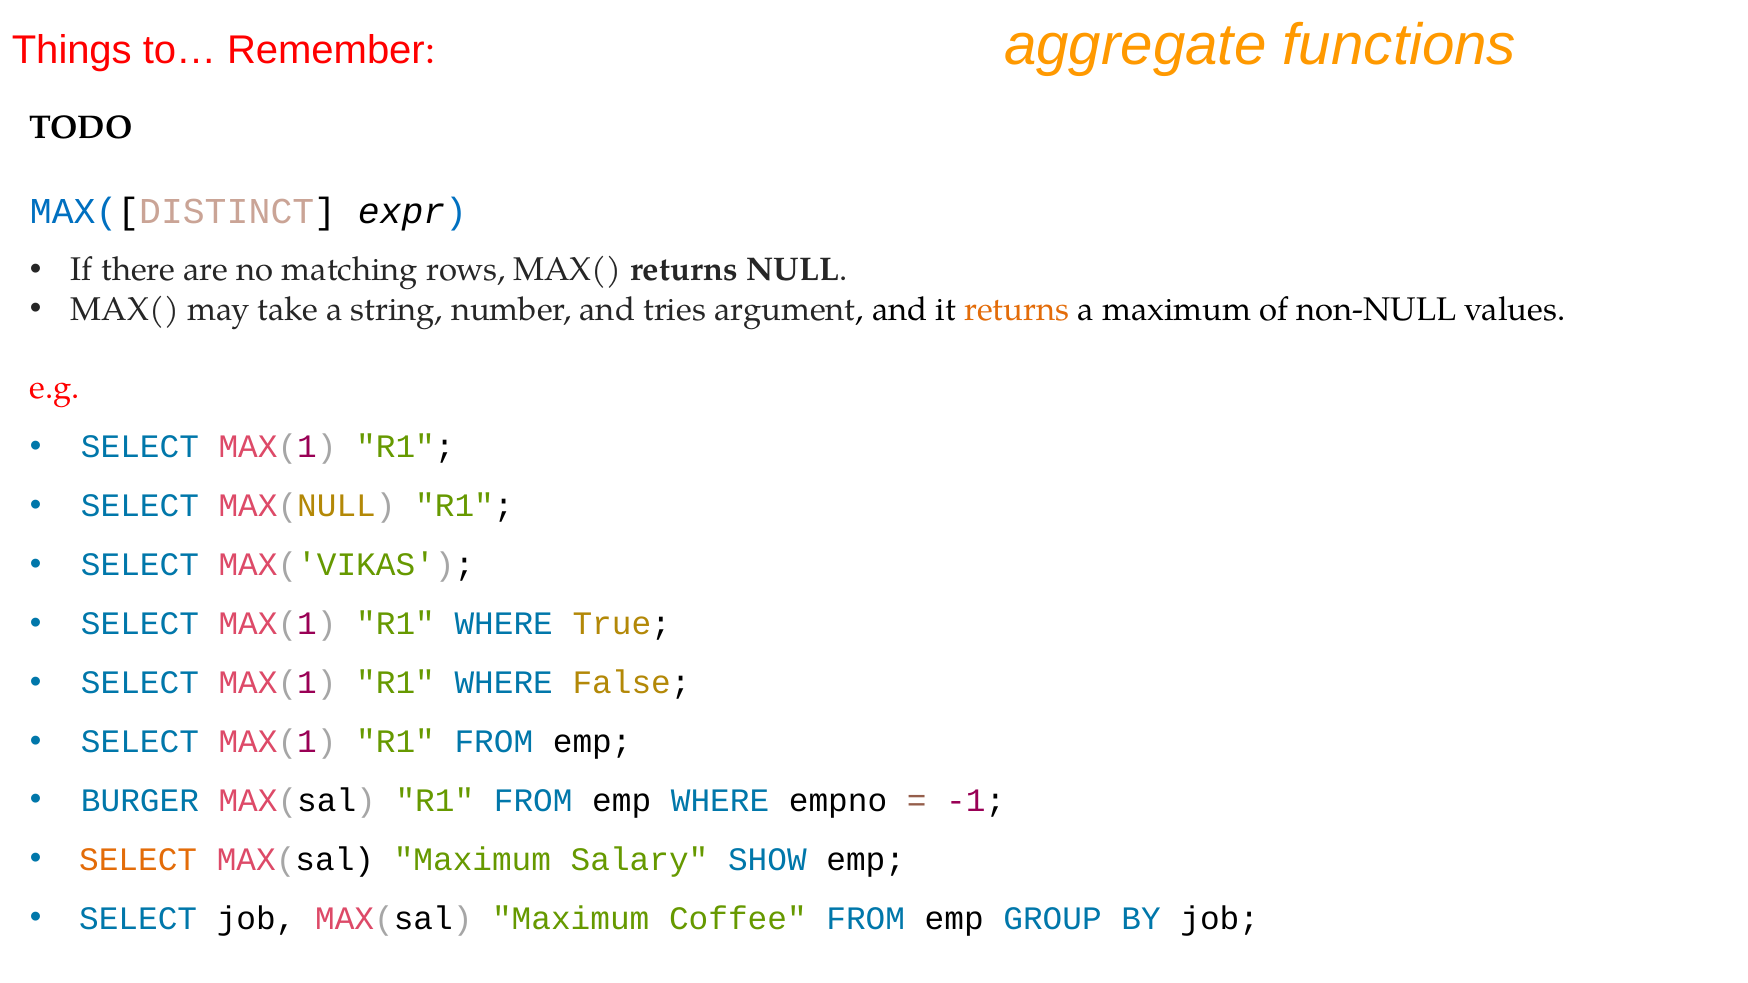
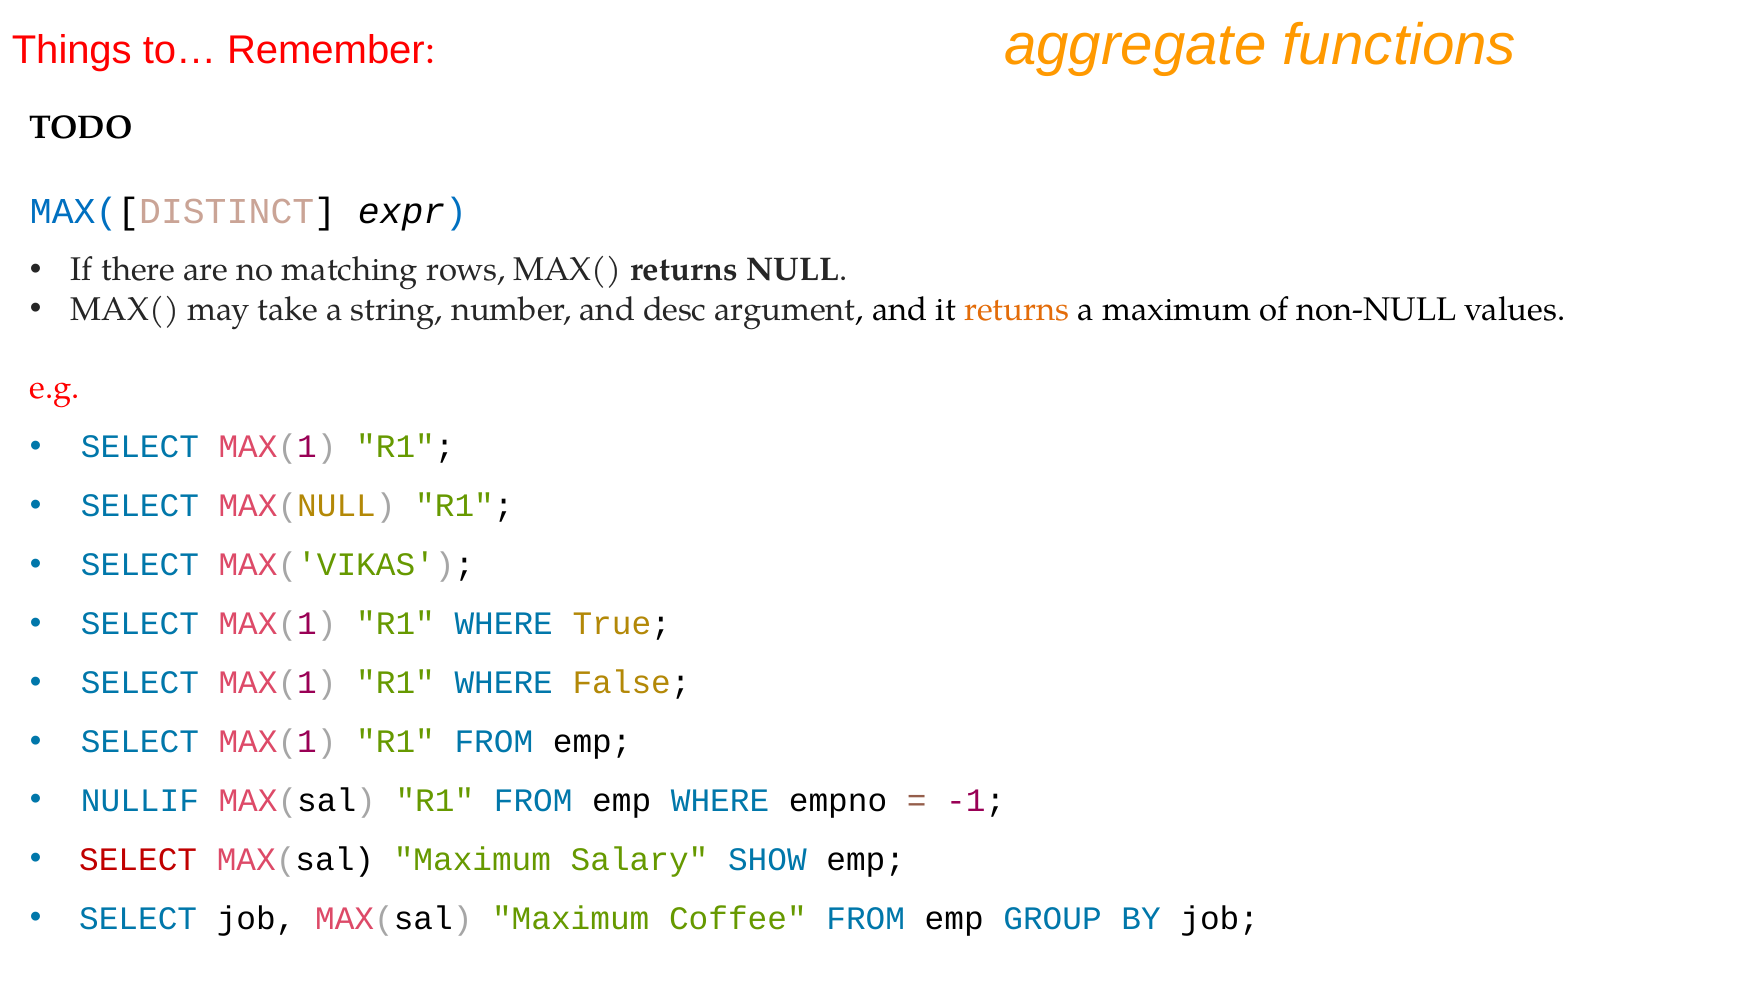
tries: tries -> desc (675, 309)
BURGER: BURGER -> NULLIF (140, 801)
SELECT colour: orange -> red (138, 860)
